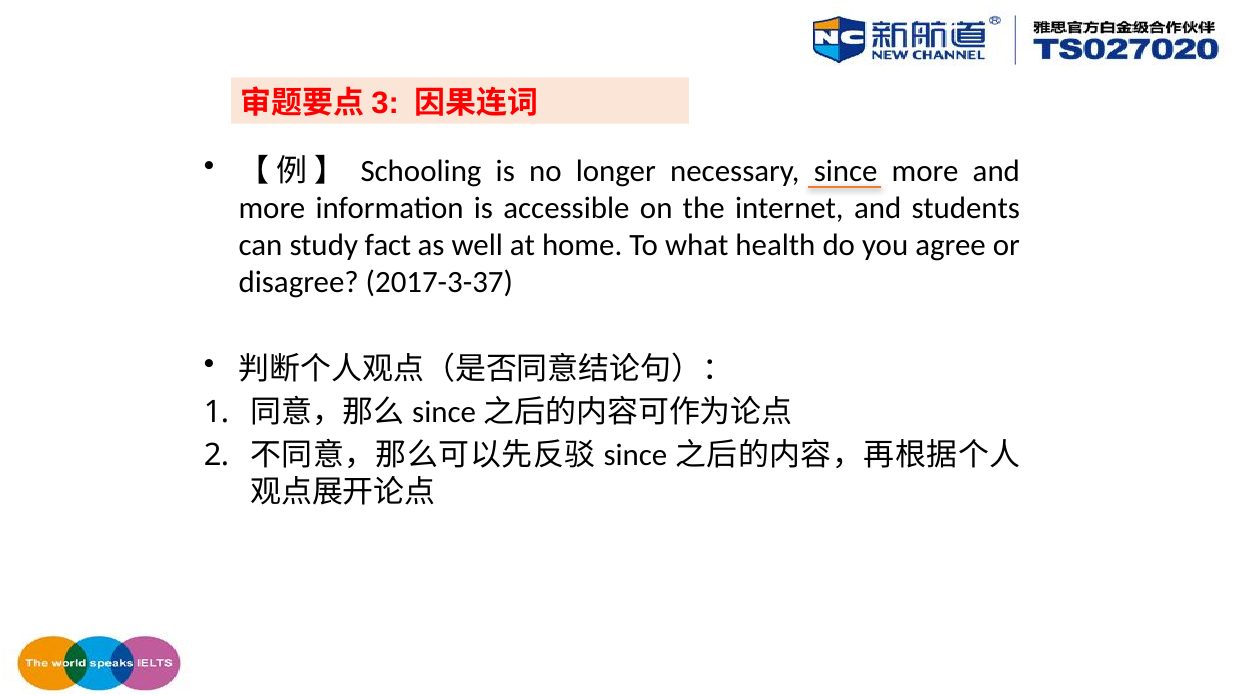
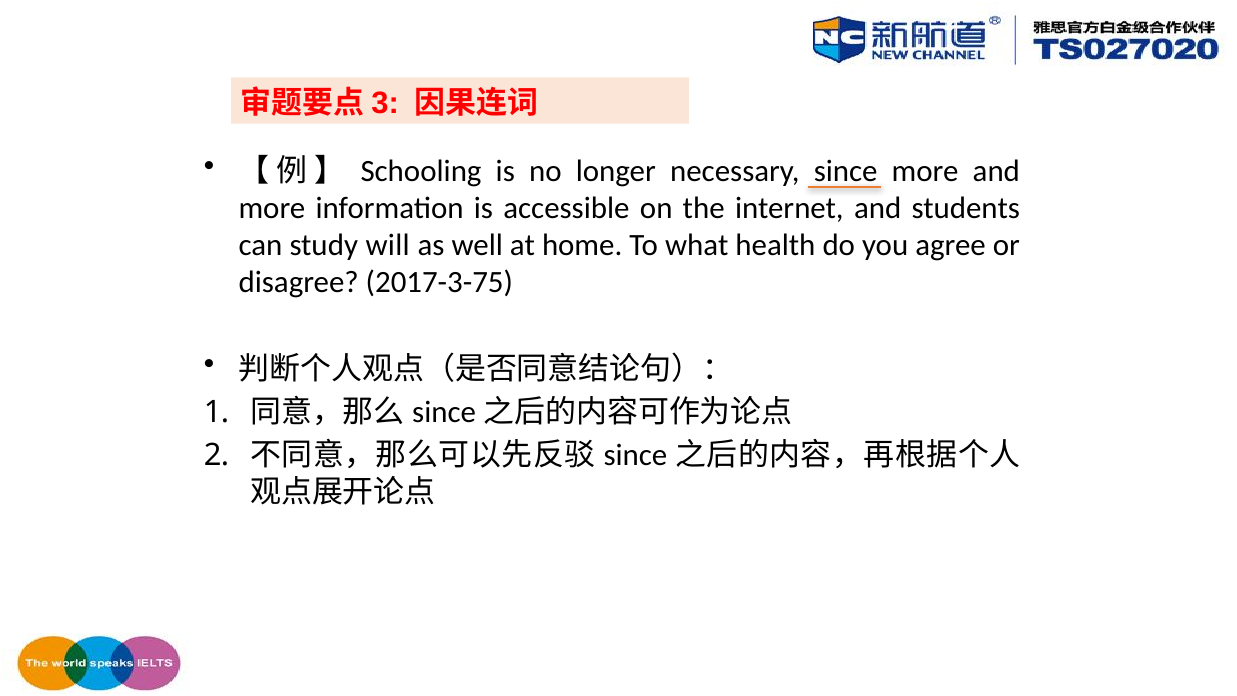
fact: fact -> will (388, 245)
2017-3-37: 2017-3-37 -> 2017-3-75 (439, 282)
